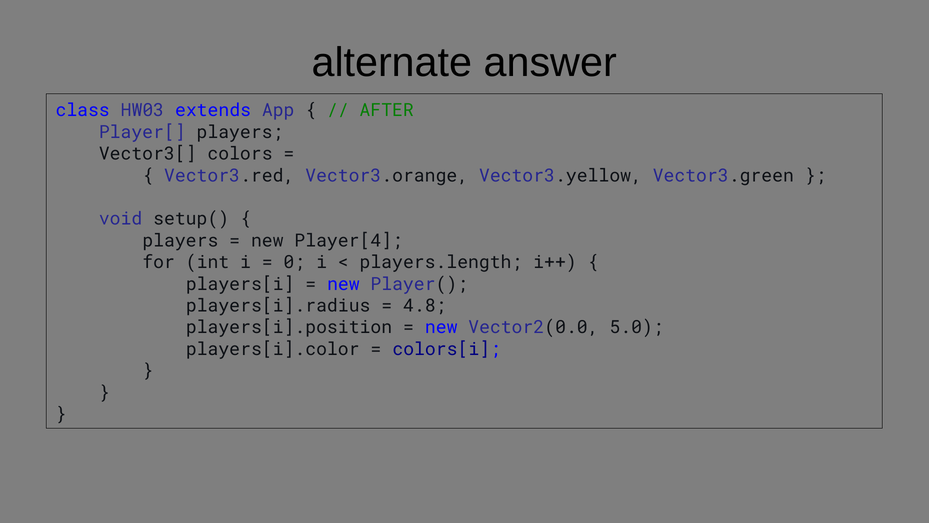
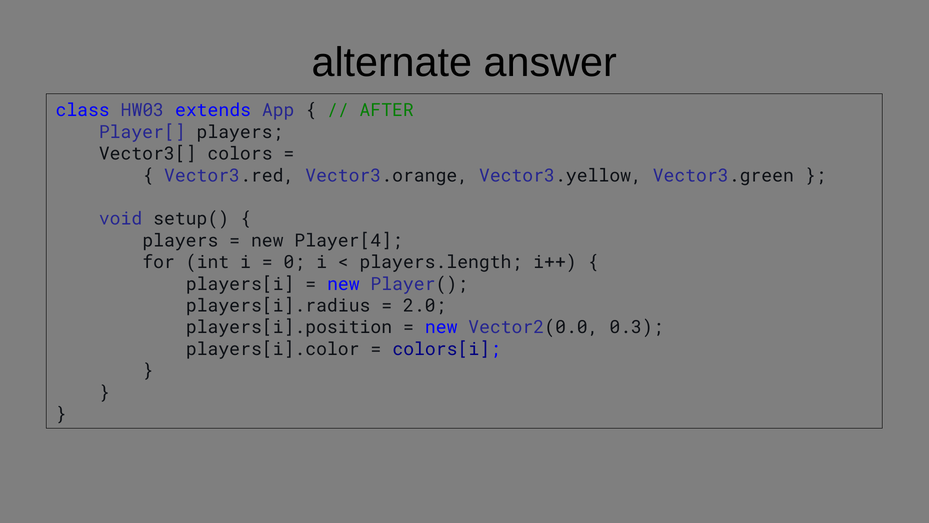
4.8: 4.8 -> 2.0 (425, 306)
5.0: 5.0 -> 0.3 (637, 327)
